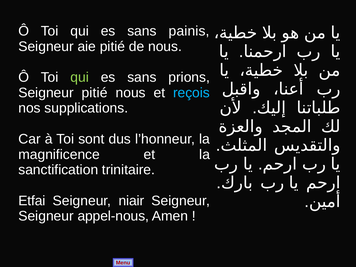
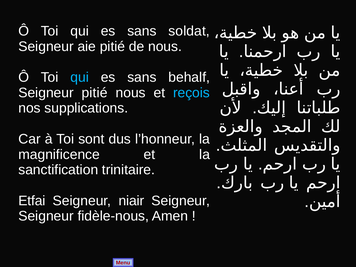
painis: painis -> soldat (189, 31)
qui colour: light green -> light blue (80, 77)
prions: prions -> behalf (189, 77)
appel-nous: appel-nous -> fidèle-nous (113, 216)
